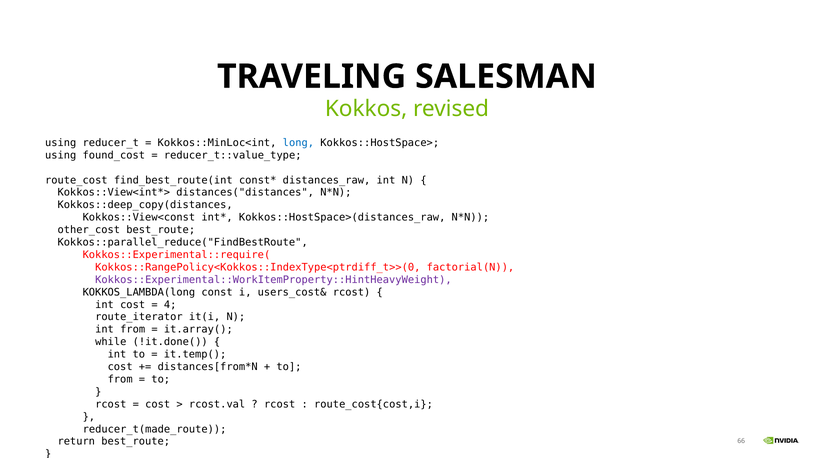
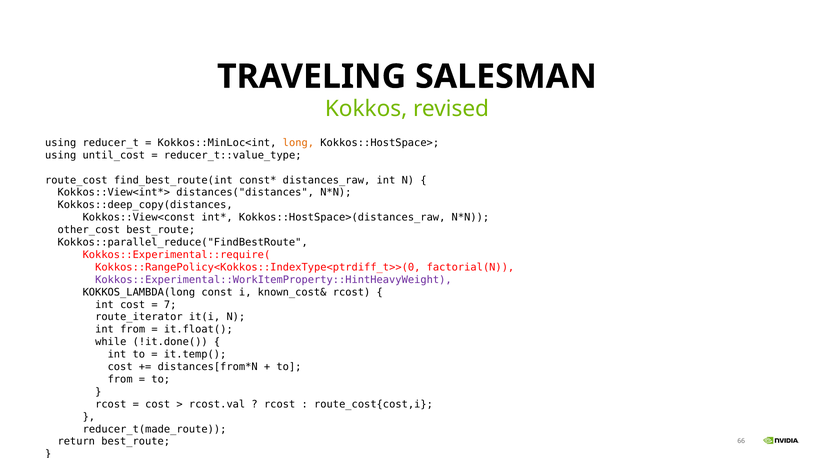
long colour: blue -> orange (298, 143)
found_cost: found_cost -> until_cost (114, 155)
users_cost&: users_cost& -> known_cost& (292, 292)
4: 4 -> 7 (170, 305)
it.array(: it.array( -> it.float( (198, 329)
